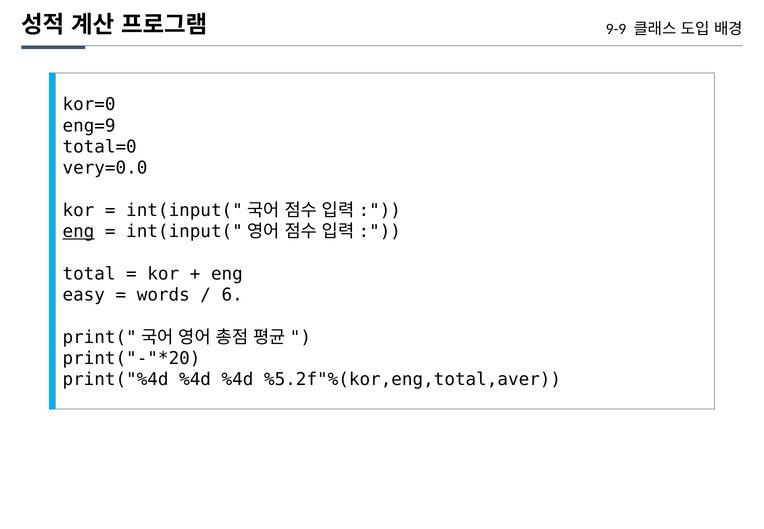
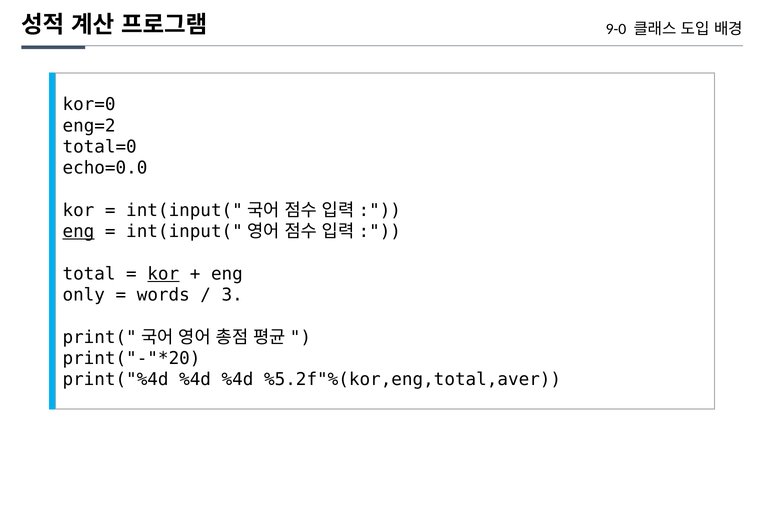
9-9: 9-9 -> 9-0 (616, 29)
eng=9: eng=9 -> eng=2 (89, 126)
very=0.0: very=0.0 -> echo=0.0 (105, 168)
kor underline: none -> present (163, 274)
easy: easy -> only (84, 295)
6: 6 -> 3 (232, 295)
